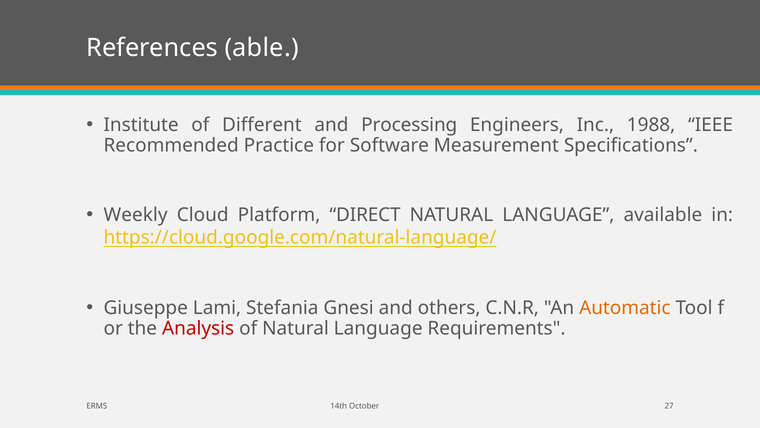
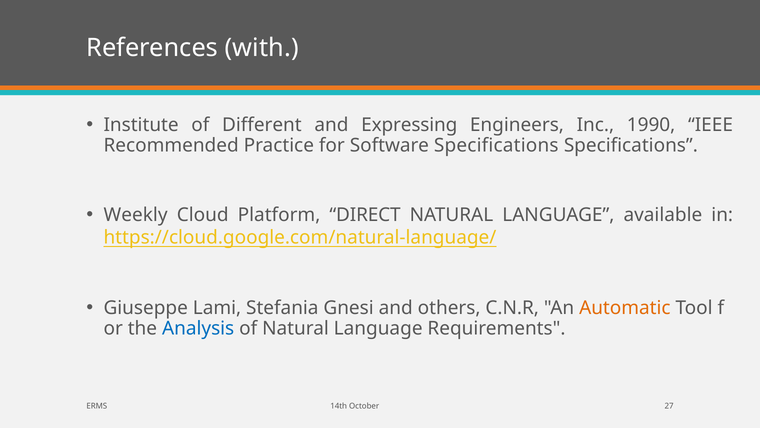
able: able -> with (262, 48)
Processing: Processing -> Expressing (409, 125)
1988: 1988 -> 1990 (651, 125)
Software Measurement: Measurement -> Specifications (496, 145)
Analysis colour: red -> blue (198, 328)
